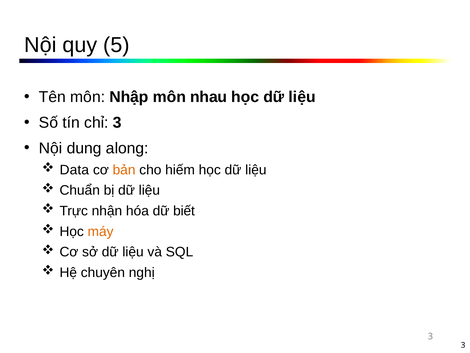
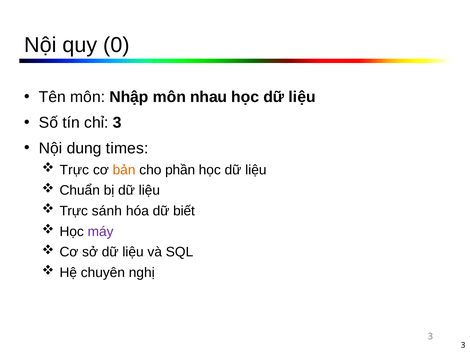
5: 5 -> 0 (116, 45)
along: along -> times (127, 148)
Data: Data -> Trực (74, 170)
hiếm: hiếm -> phần (180, 170)
nhận: nhận -> sánh (107, 211)
máy colour: orange -> purple (101, 231)
